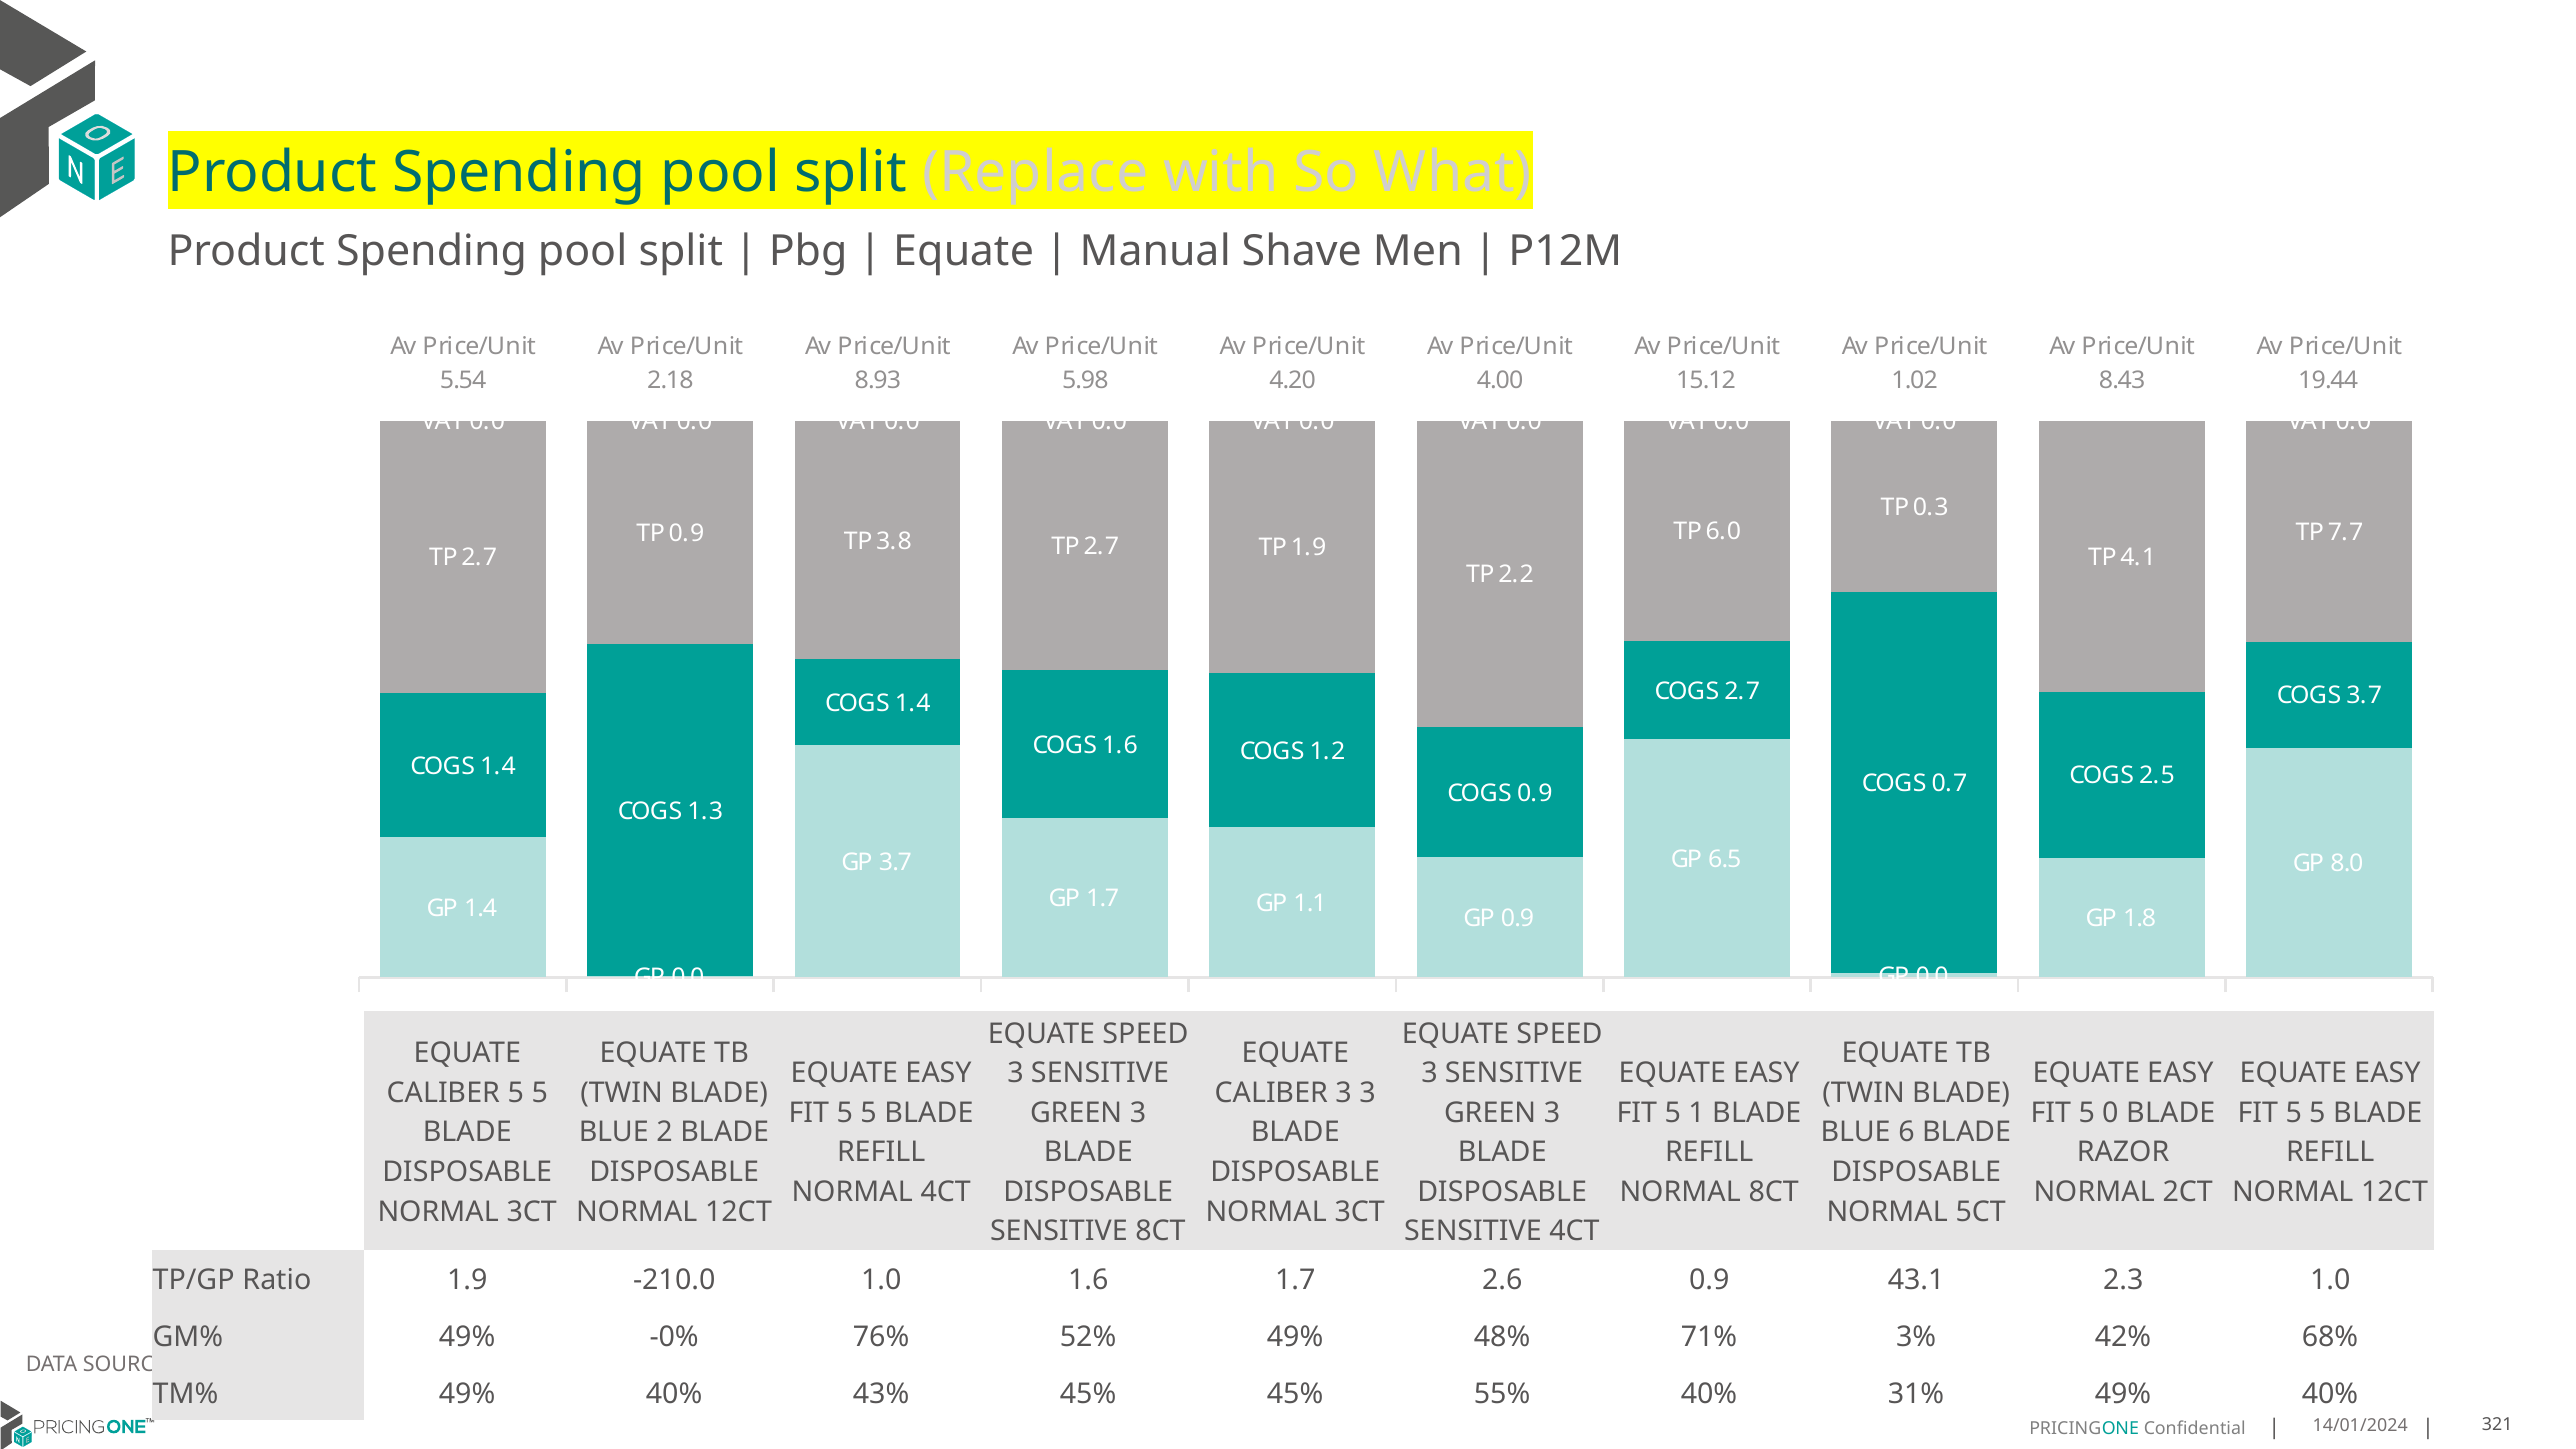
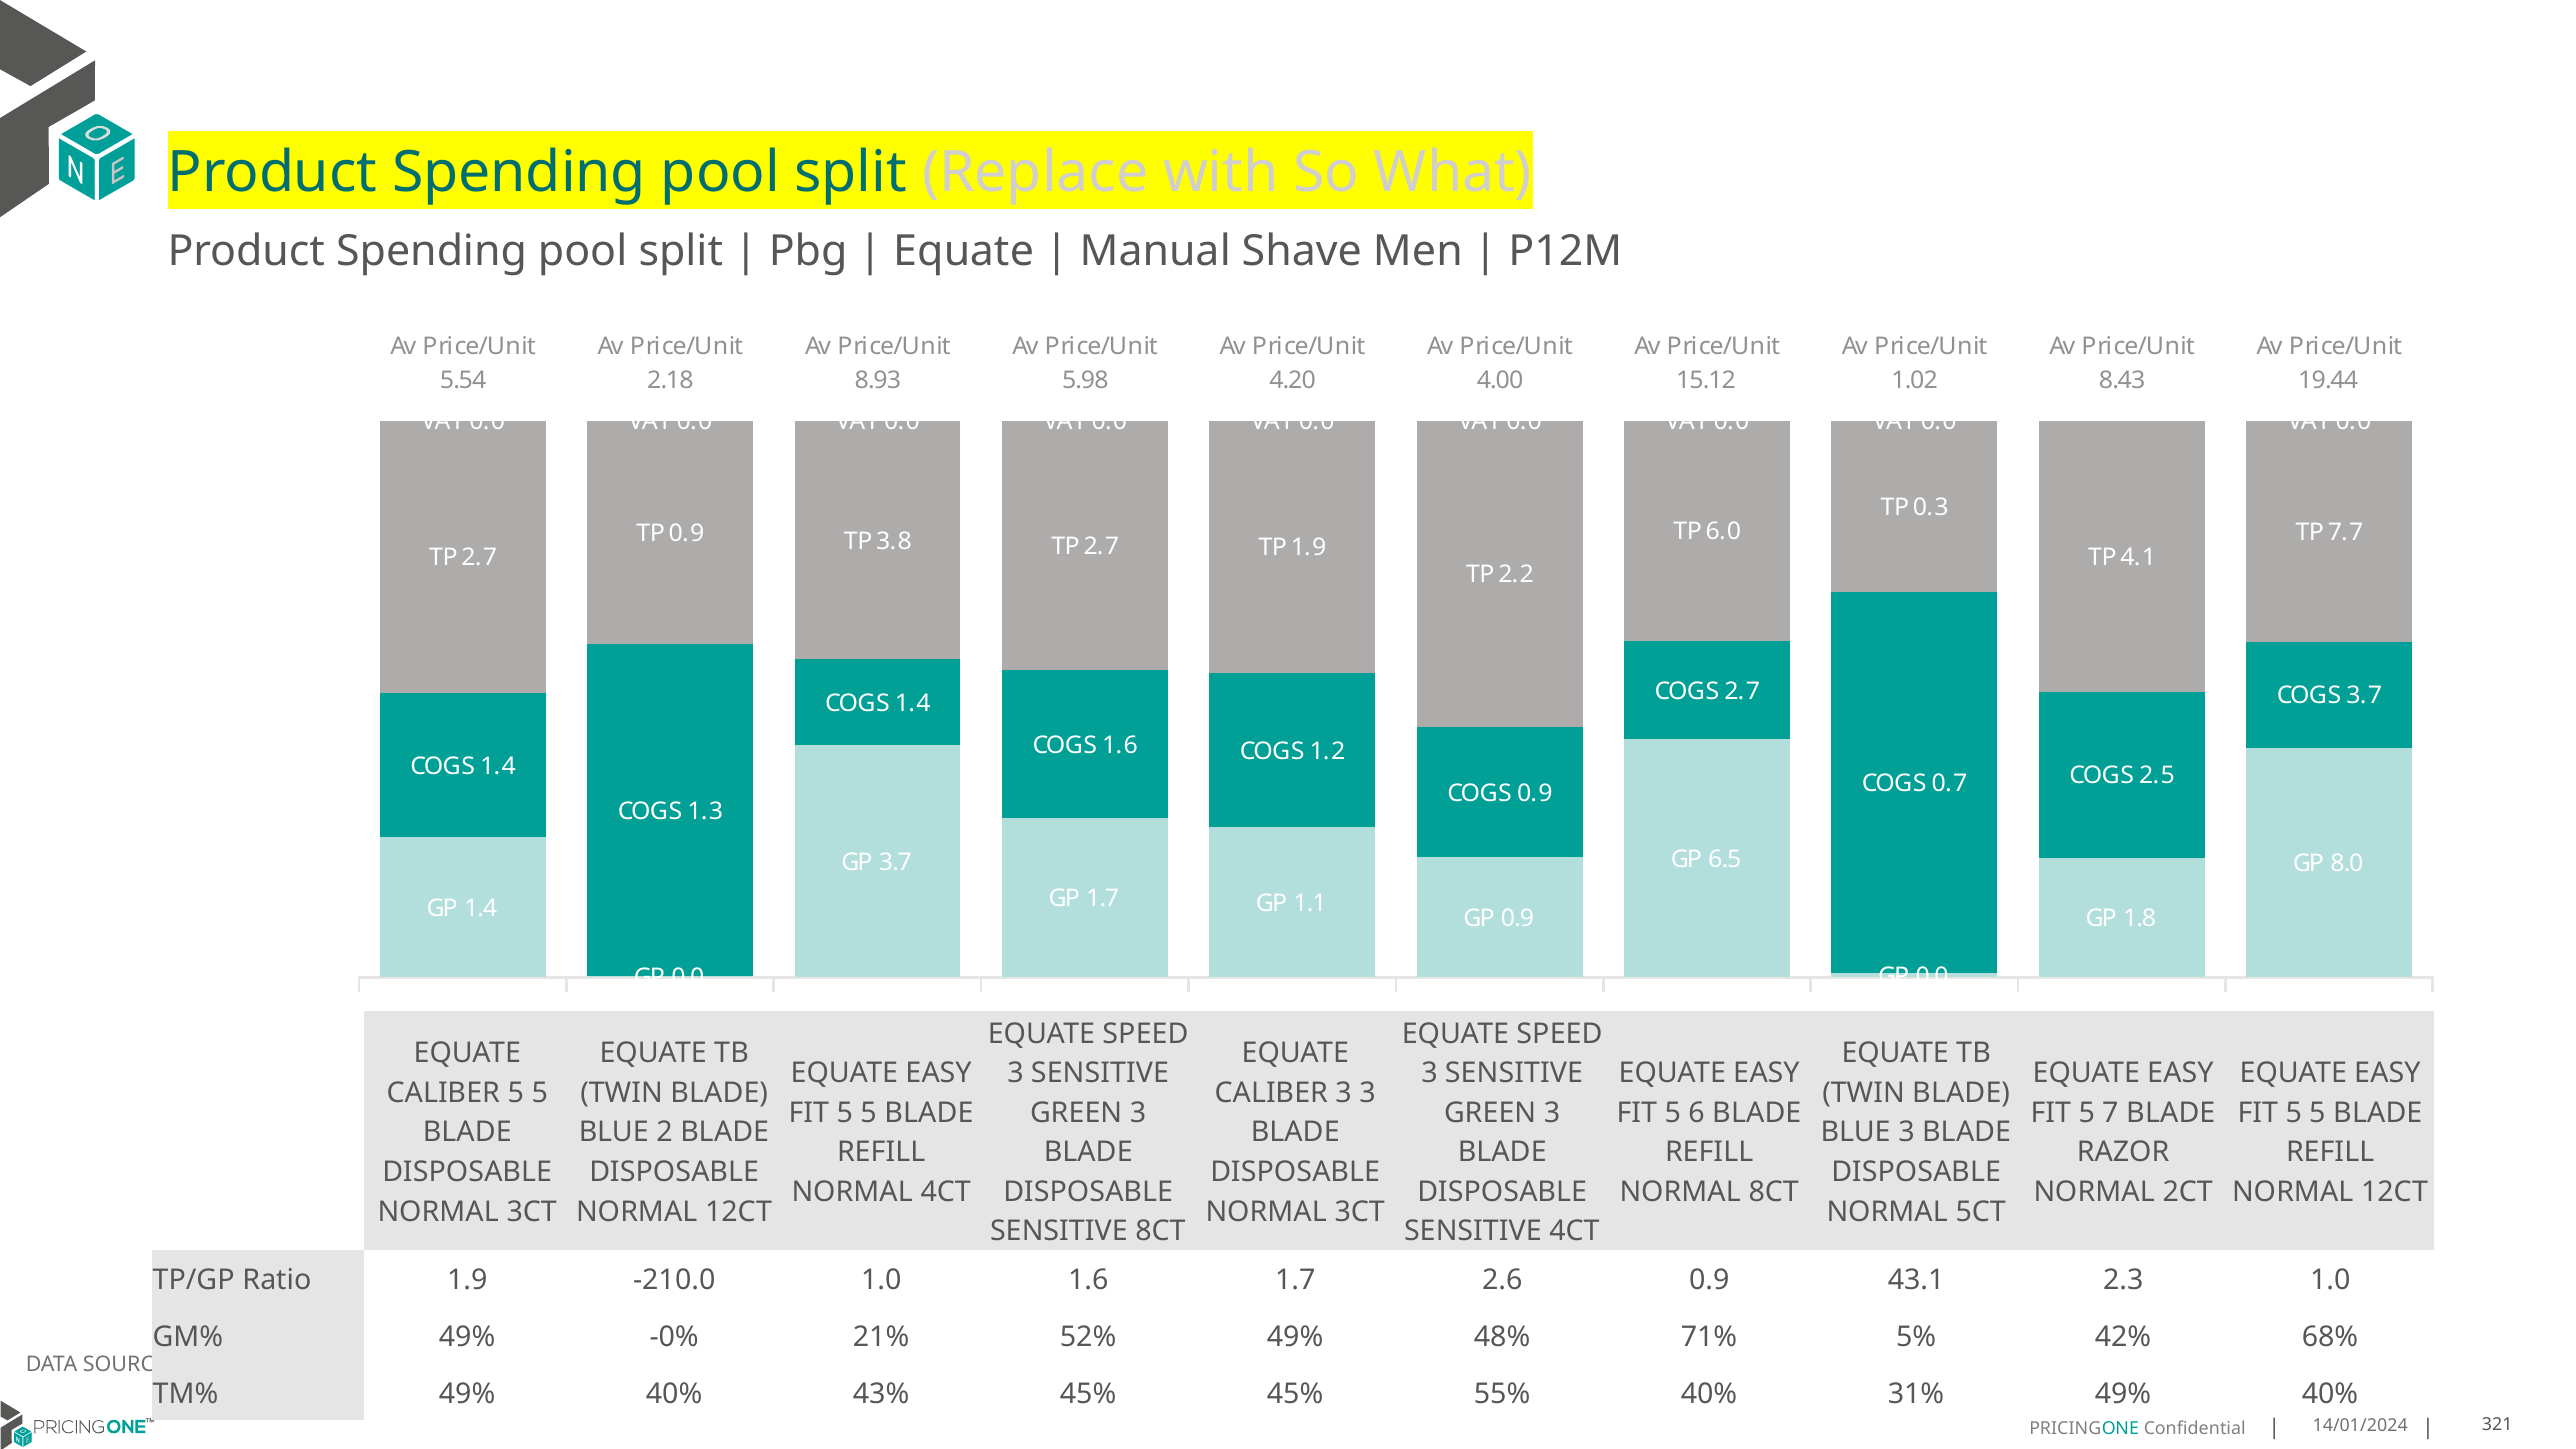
1: 1 -> 6 (1696, 1113)
0: 0 -> 7 (2110, 1113)
BLUE 6: 6 -> 3 (1906, 1133)
76%: 76% -> 21% (881, 1337)
3%: 3% -> 5% (1916, 1337)
